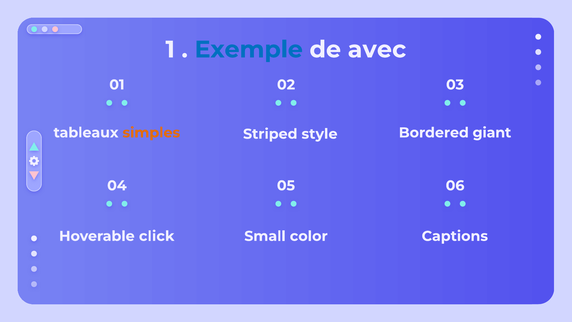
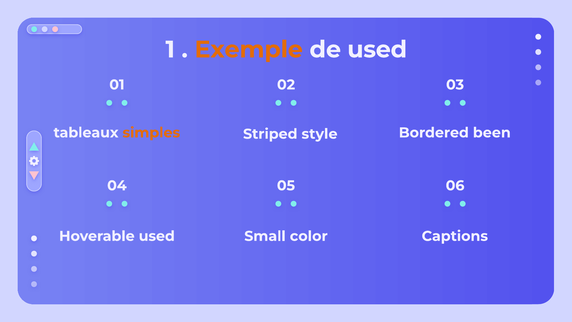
Exemple colour: blue -> orange (249, 50)
de avec: avec -> used (377, 50)
giant: giant -> been (492, 133)
Hoverable click: click -> used (157, 236)
